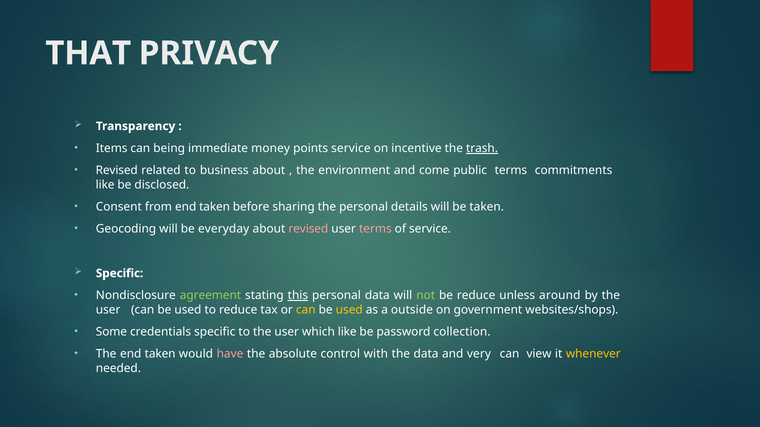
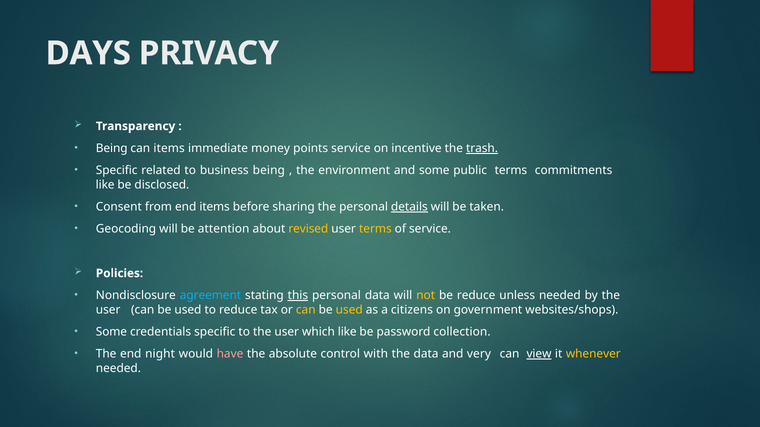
THAT: THAT -> DAYS (88, 53)
Items: Items -> Being (112, 148)
can being: being -> items (169, 148)
Revised: Revised -> Specific (117, 171)
business about: about -> being (269, 171)
and come: come -> some (434, 171)
from end taken: taken -> items (215, 207)
details underline: none -> present (409, 207)
everyday: everyday -> attention (224, 229)
revised colour: pink -> yellow (308, 229)
terms colour: pink -> yellow (375, 229)
Specific: Specific -> Policies (120, 274)
agreement colour: light green -> light blue (210, 296)
not colour: light green -> yellow (426, 296)
unless around: around -> needed (560, 296)
outside: outside -> citizens (412, 310)
The end taken: taken -> night (160, 354)
view underline: none -> present (539, 354)
